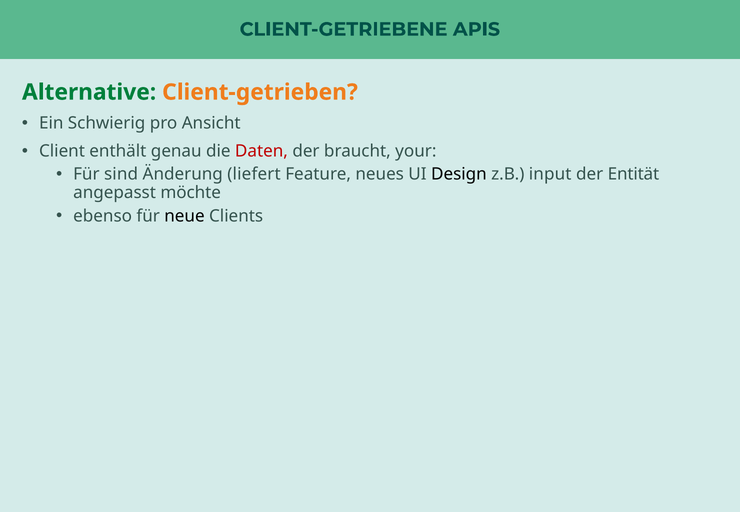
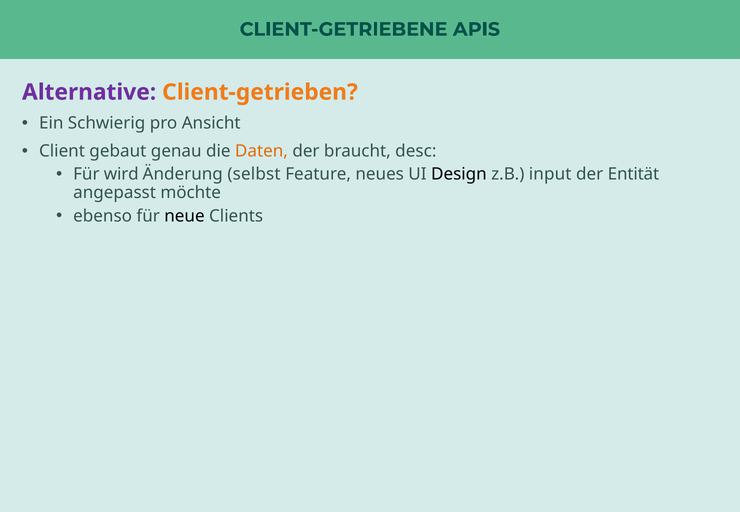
Alternative colour: green -> purple (89, 92)
enthält: enthält -> gebaut (118, 151)
Daten colour: red -> orange (261, 151)
your: your -> desc (416, 151)
sind: sind -> wird (121, 174)
liefert: liefert -> selbst (254, 174)
